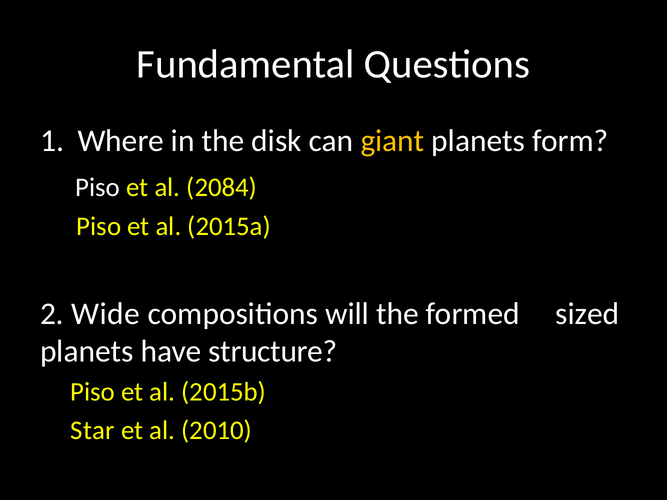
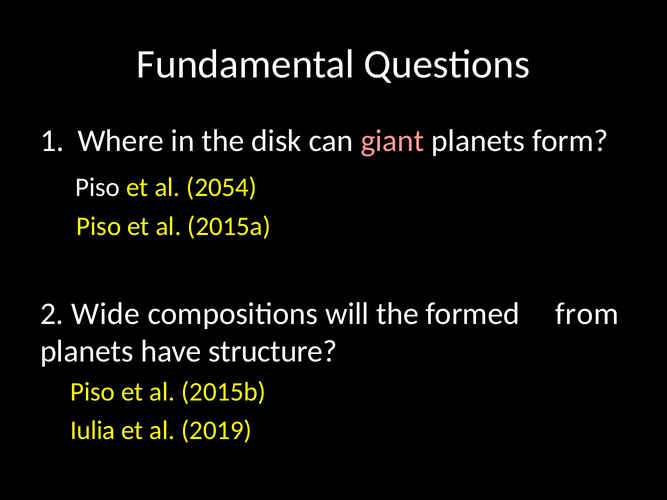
giant colour: yellow -> pink (392, 141)
2084: 2084 -> 2054 (222, 188)
sized: sized -> from (587, 314)
Star: Star -> Iulia (93, 430)
2010: 2010 -> 2019 (217, 430)
